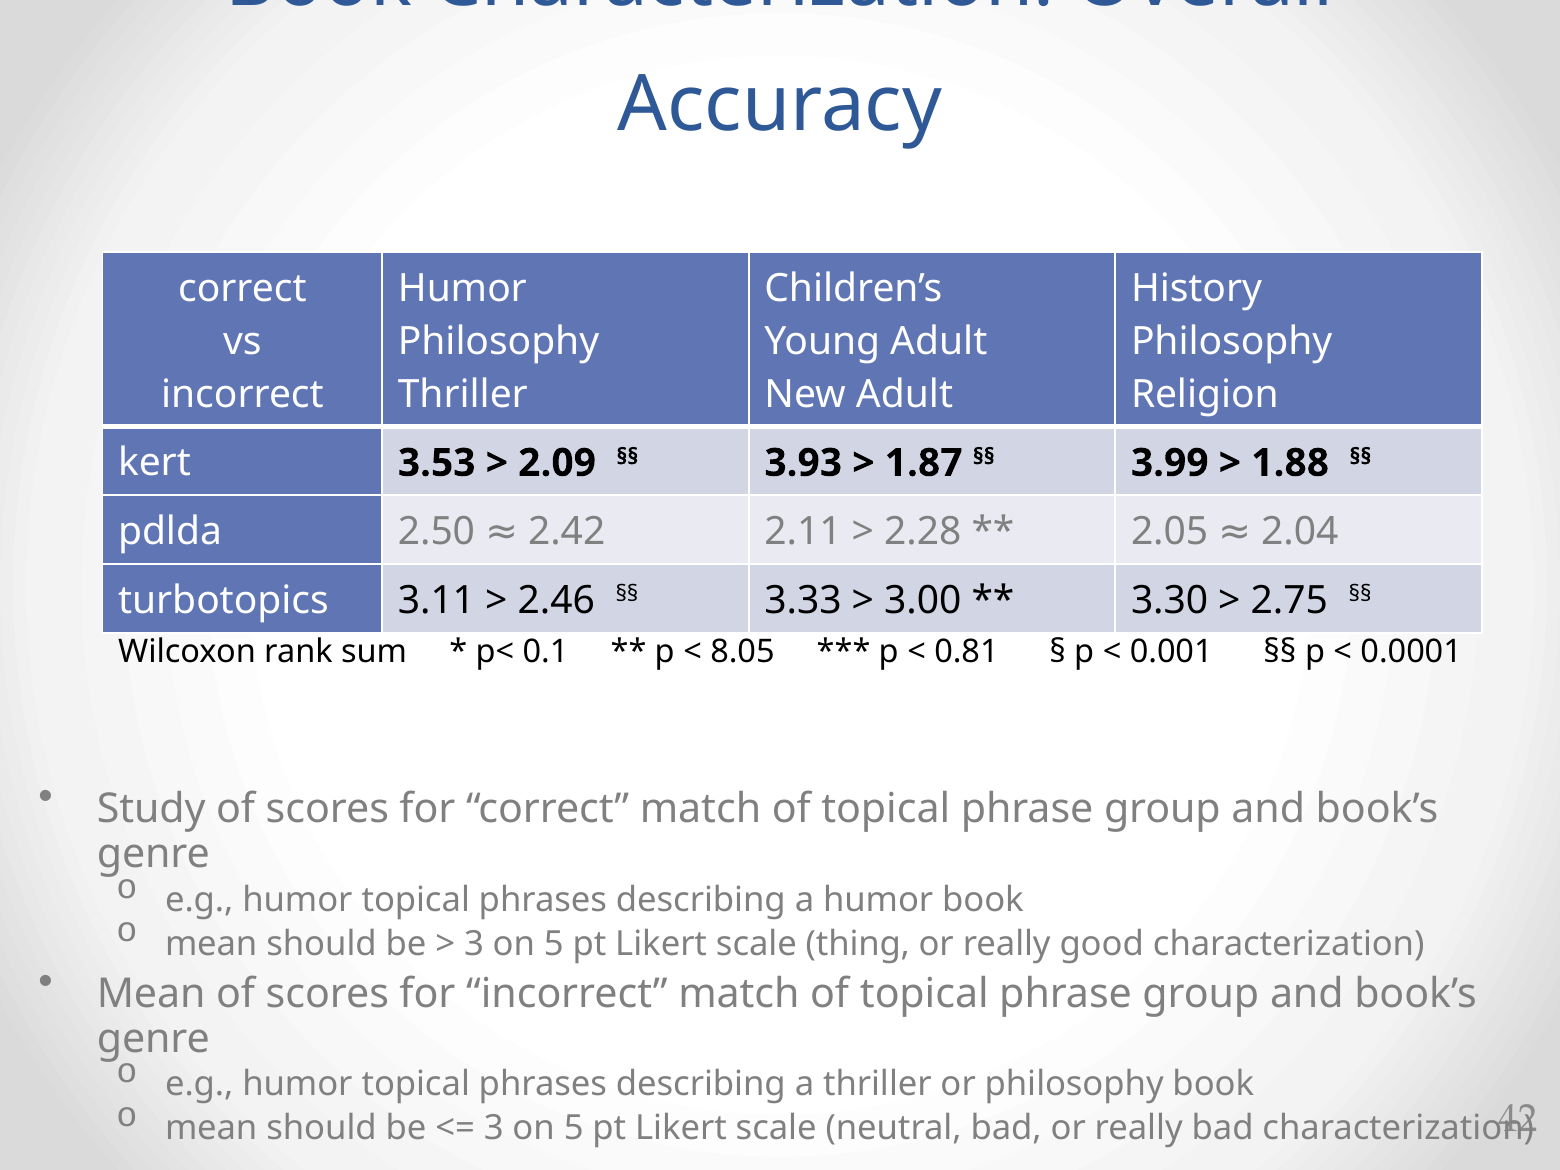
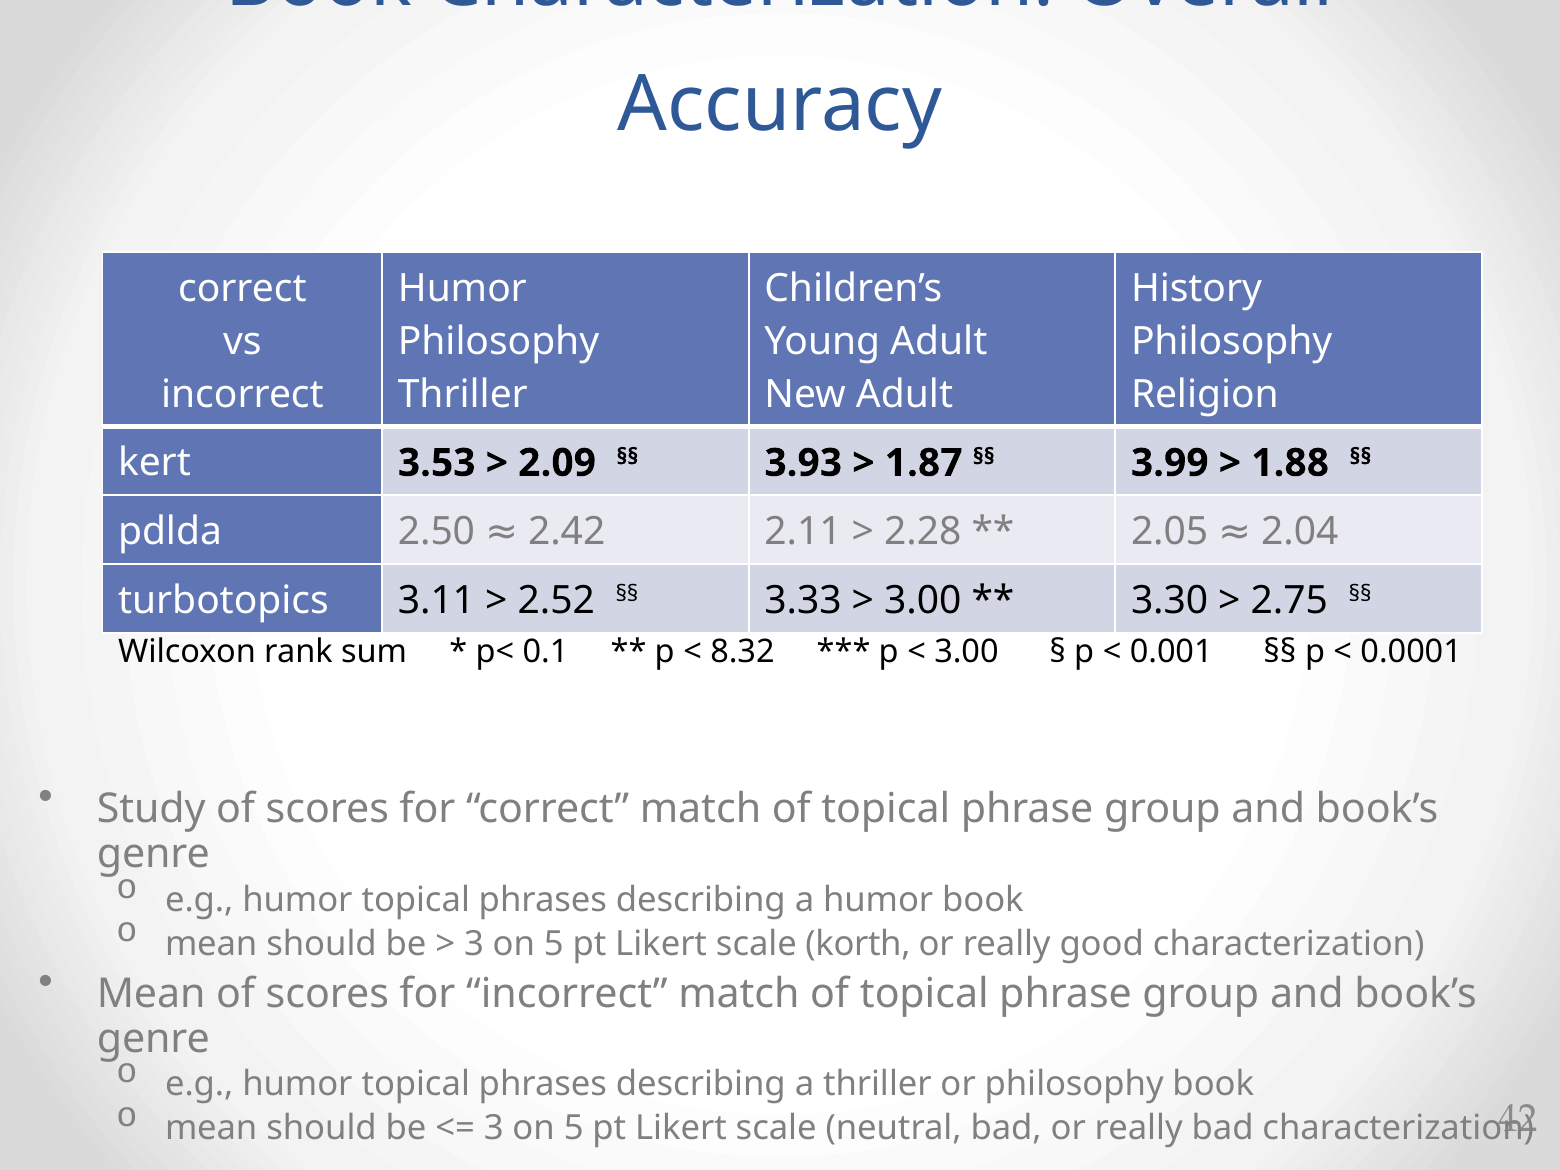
2.46: 2.46 -> 2.52 (556, 600)
8.05: 8.05 -> 8.32 (742, 652)
0.81: 0.81 -> 3.00 (966, 652)
thing: thing -> korth (858, 944)
